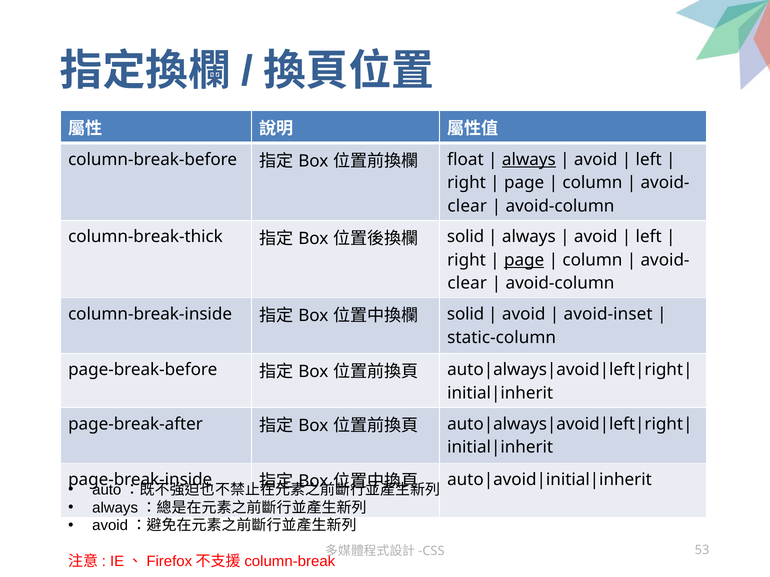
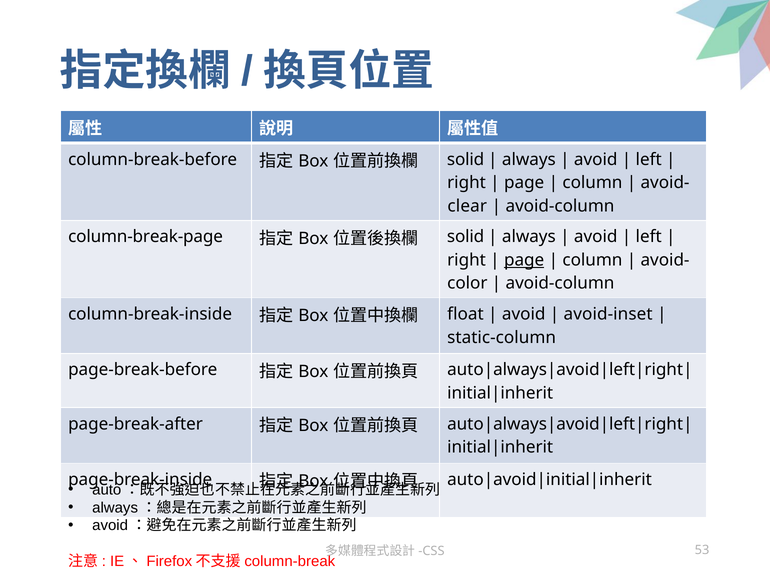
float: float -> solid (466, 160)
always underline: present -> none (529, 160)
column-break-thick: column-break-thick -> column-break-page (146, 237)
clear: clear -> color (467, 284)
solid: solid -> float (465, 314)
